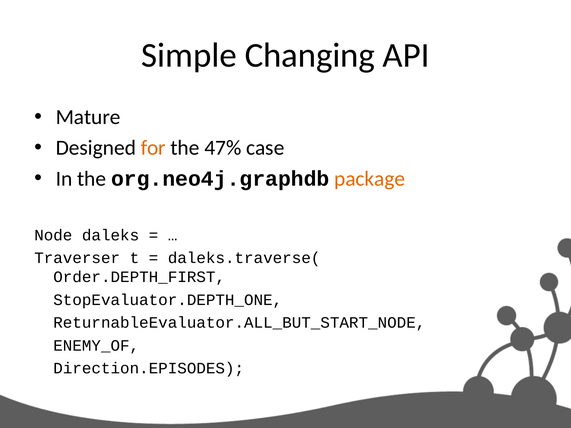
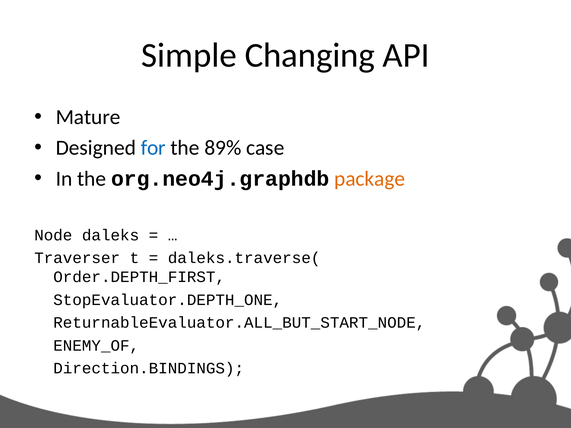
for colour: orange -> blue (153, 148)
47%: 47% -> 89% (223, 148)
Direction.EPISODES: Direction.EPISODES -> Direction.BINDINGS (149, 369)
